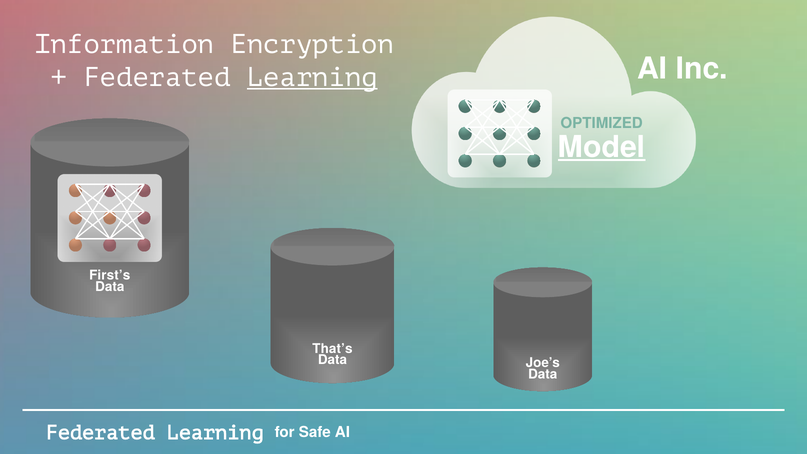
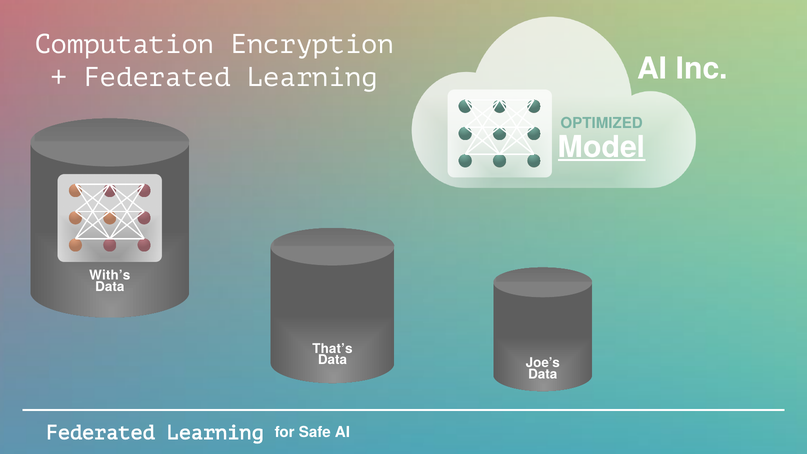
Information: Information -> Computation (124, 44)
Learning underline: present -> none (312, 77)
First’s: First’s -> With’s (110, 275)
